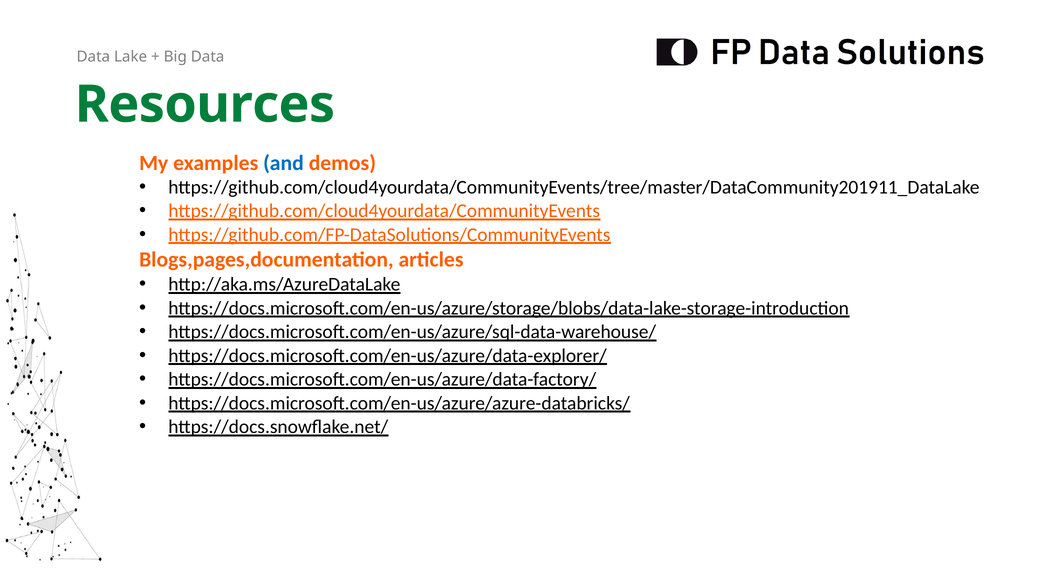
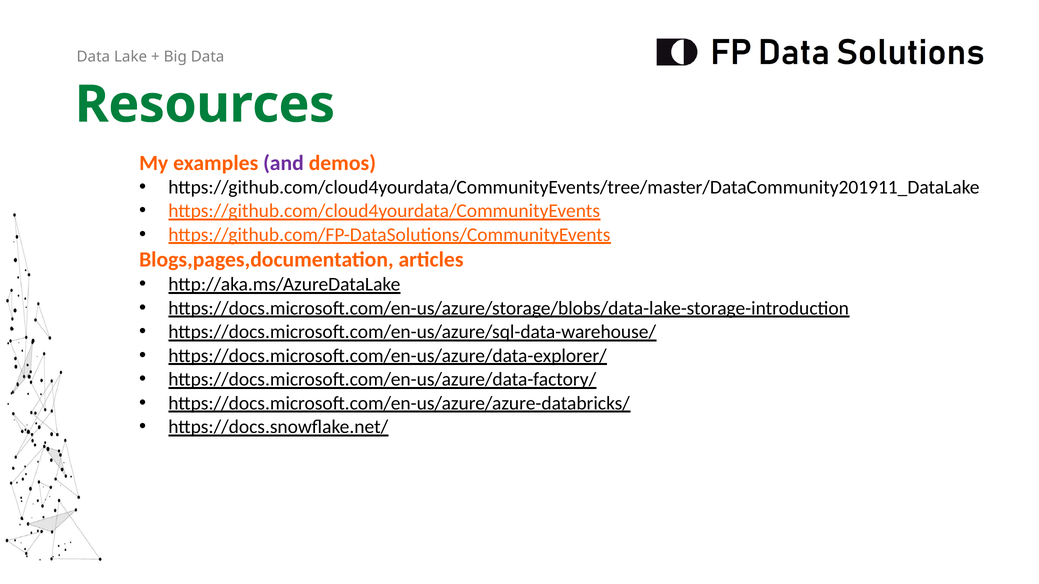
and colour: blue -> purple (283, 163)
